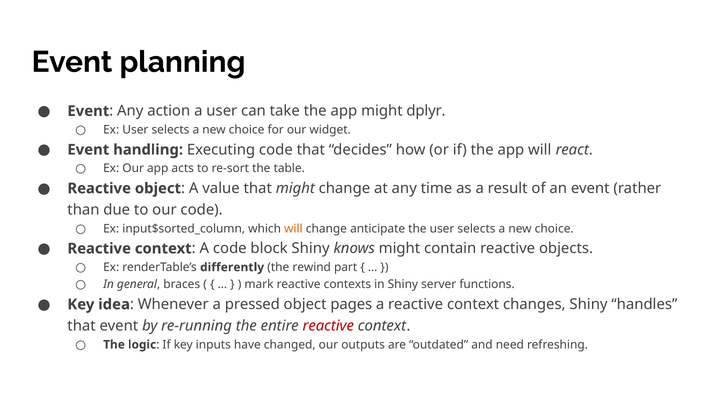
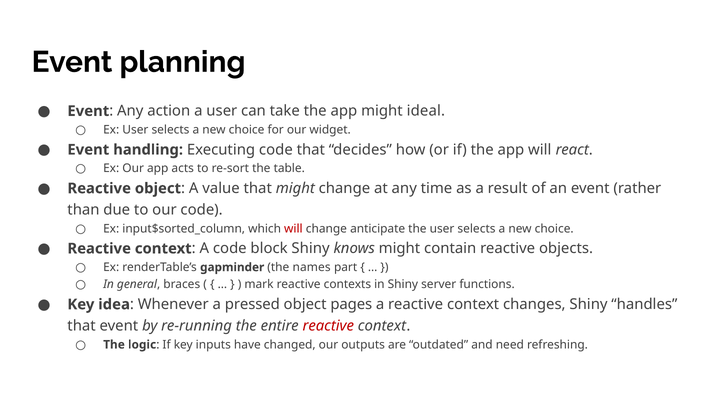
dplyr: dplyr -> ideal (426, 111)
will colour: orange -> red (293, 228)
differently: differently -> gapminder (232, 267)
rewind: rewind -> names (312, 267)
